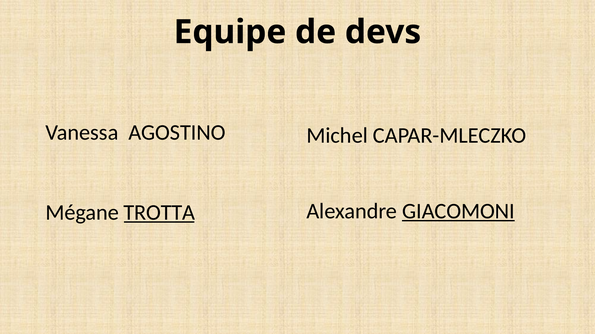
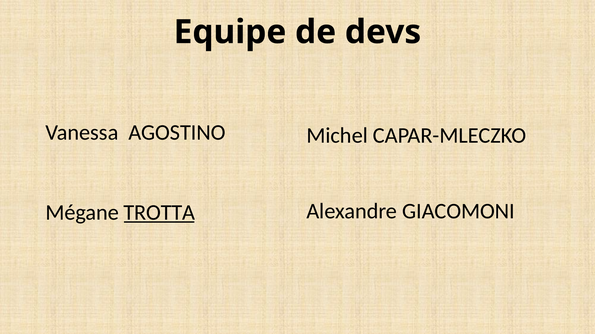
GIACOMONI underline: present -> none (458, 212)
